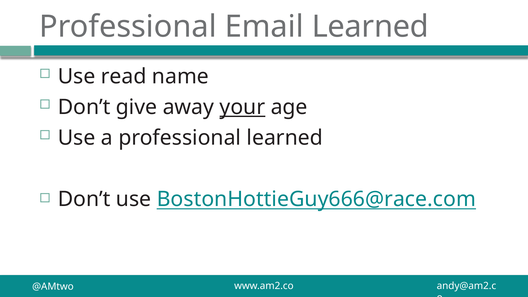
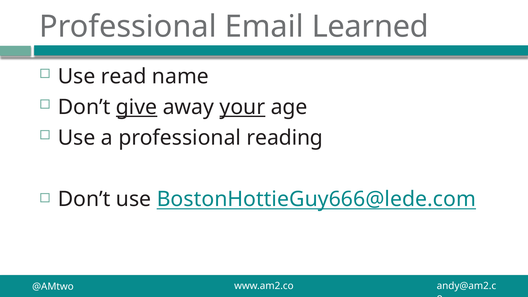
give underline: none -> present (137, 107)
professional learned: learned -> reading (285, 138)
BostonHottieGuy666@race.com: BostonHottieGuy666@race.com -> BostonHottieGuy666@lede.com (316, 199)
